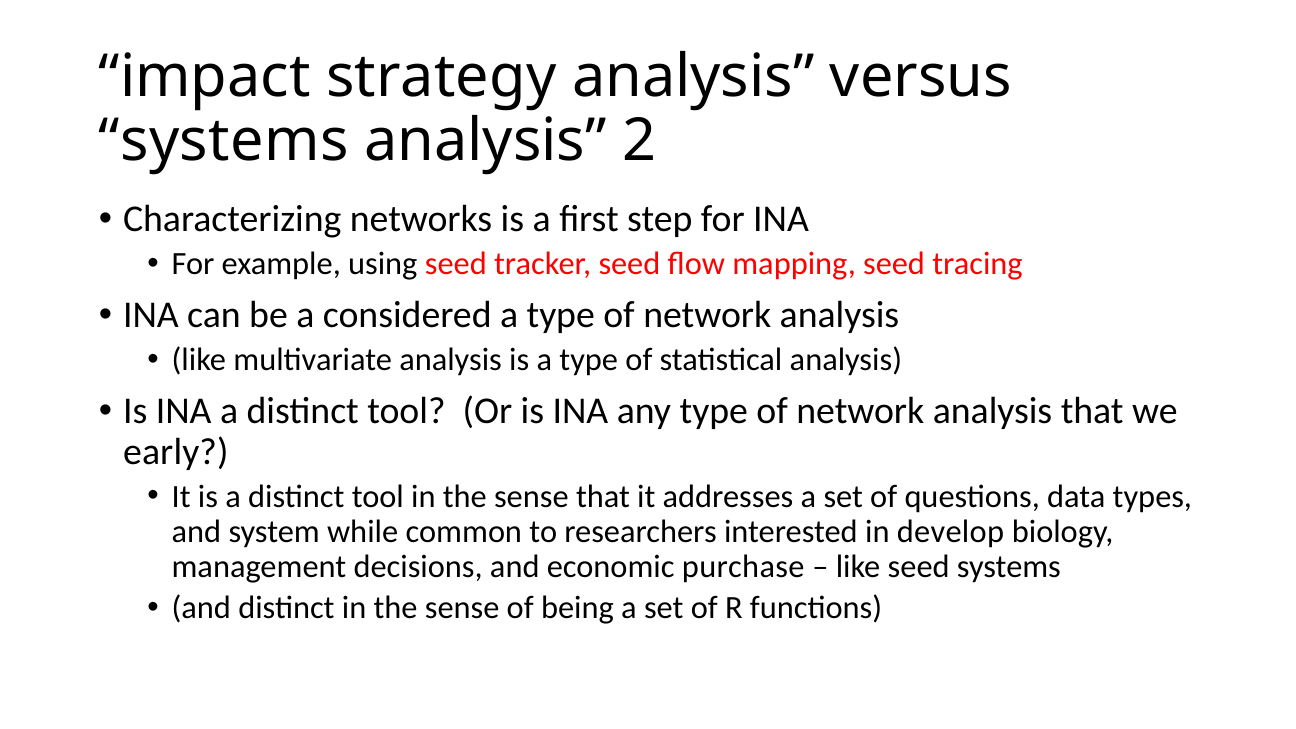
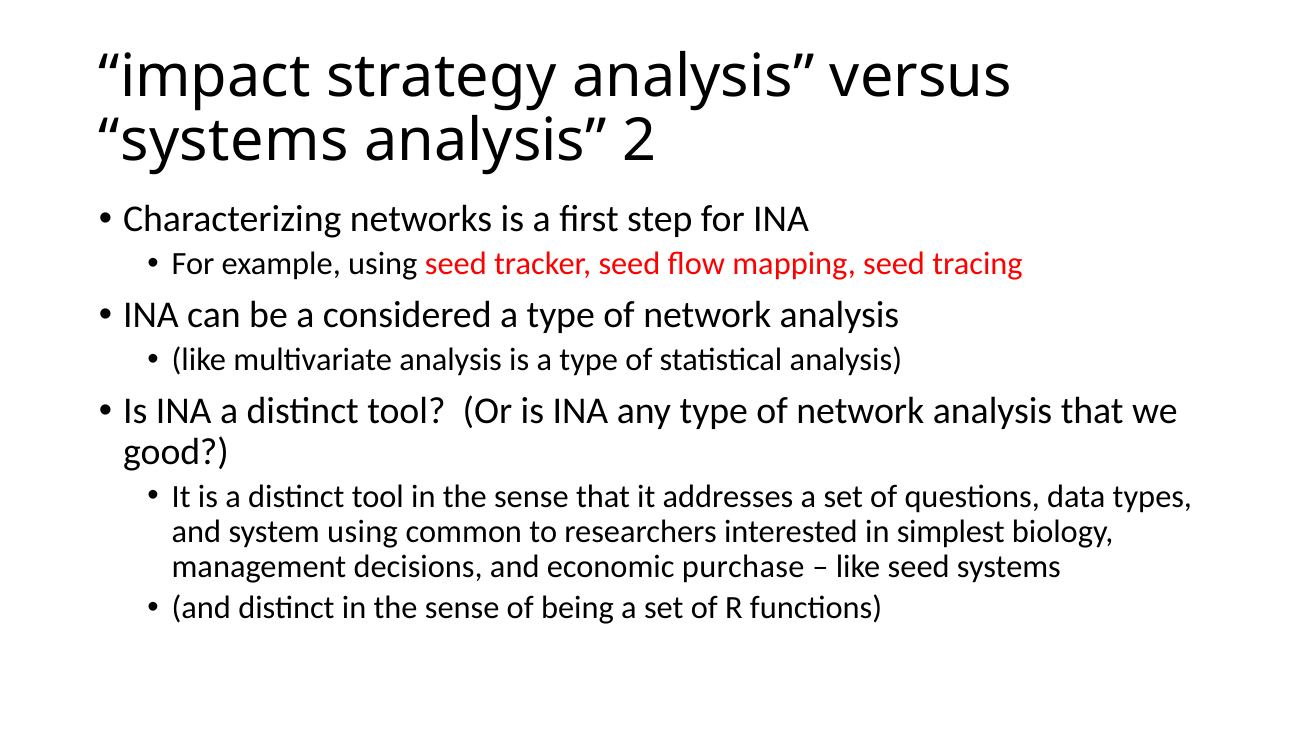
early: early -> good (176, 452)
system while: while -> using (363, 531)
develop: develop -> simplest (951, 531)
